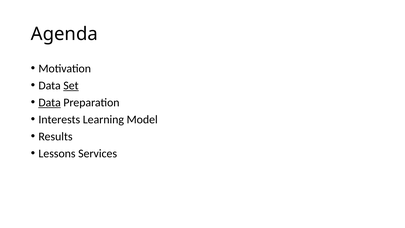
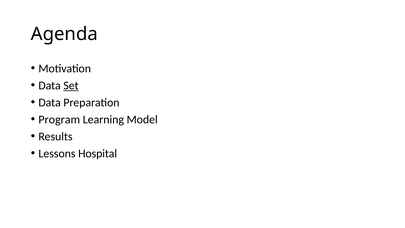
Data underline: present -> none (50, 102)
Interests: Interests -> Program (59, 119)
Services: Services -> Hospital (98, 153)
